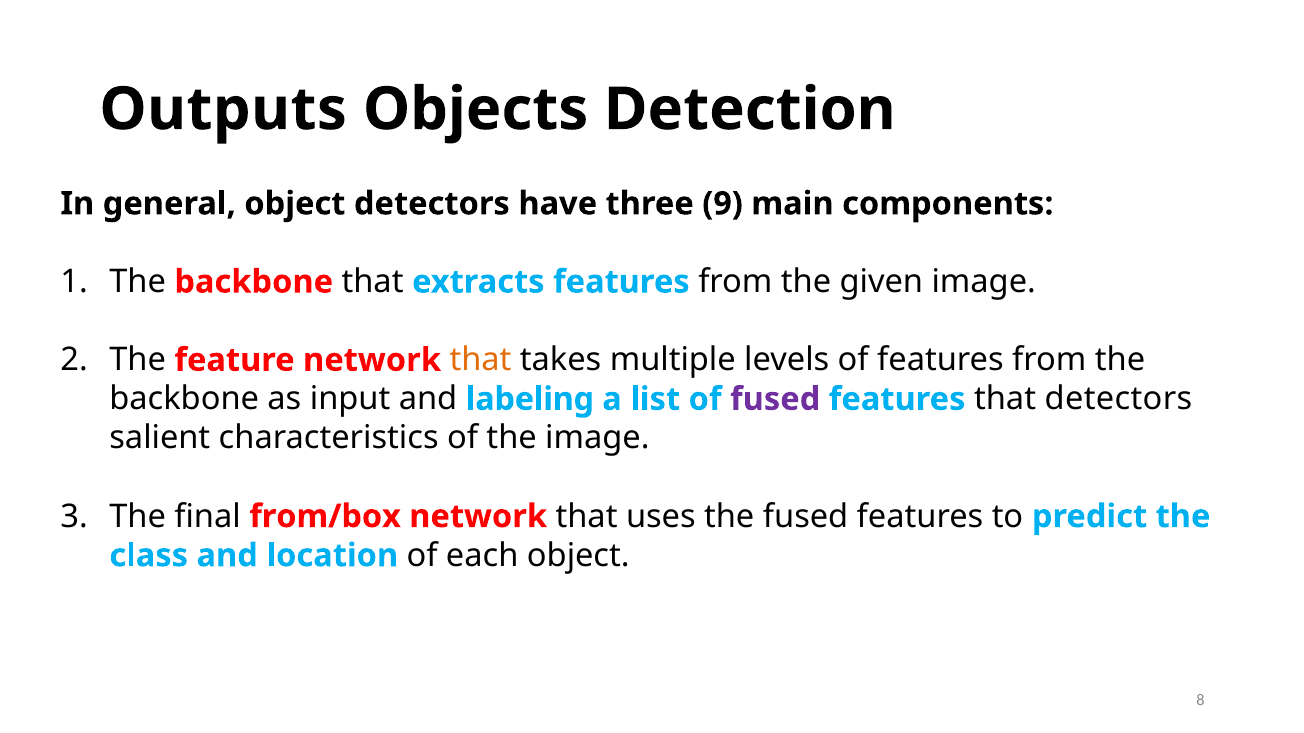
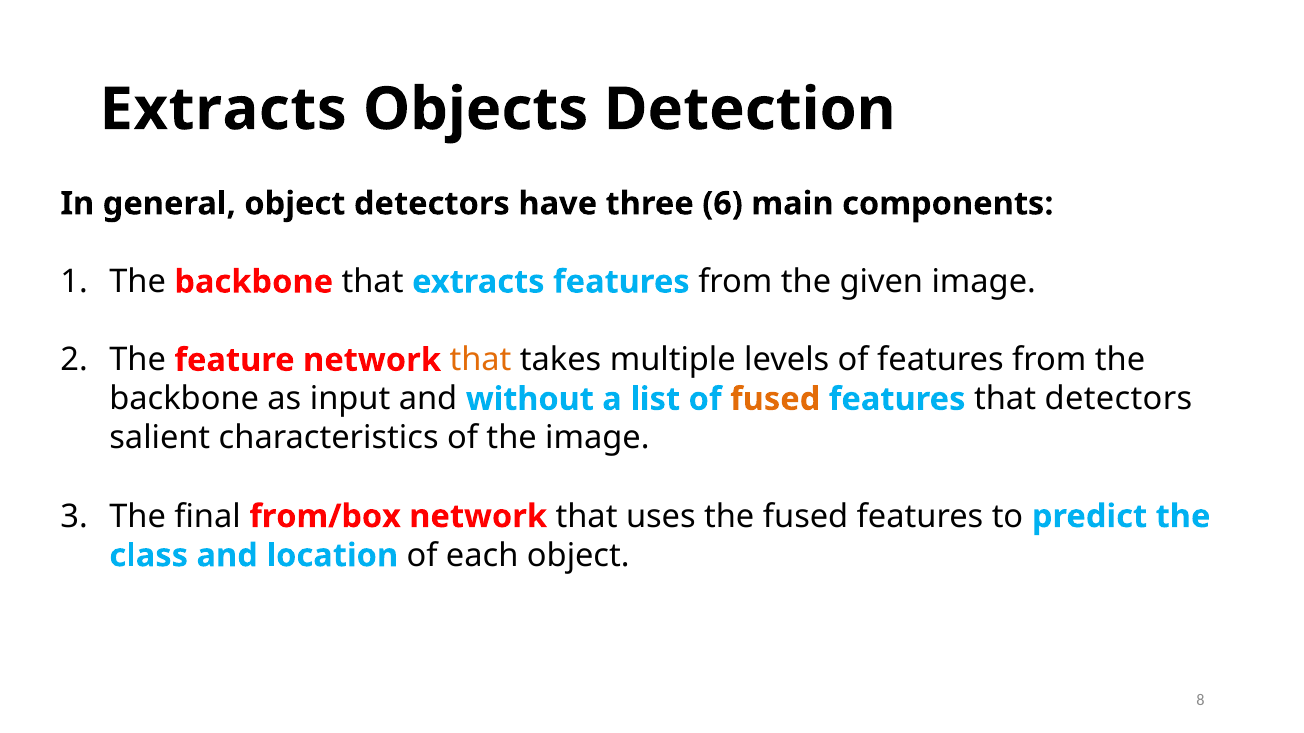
Outputs: Outputs -> Extracts (223, 110)
9: 9 -> 6 (723, 204)
labeling: labeling -> without (530, 399)
fused colour: purple -> orange (775, 399)
